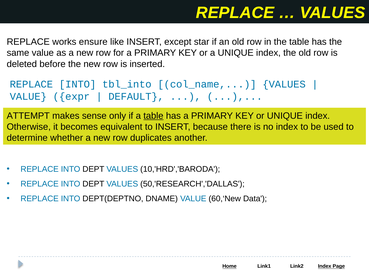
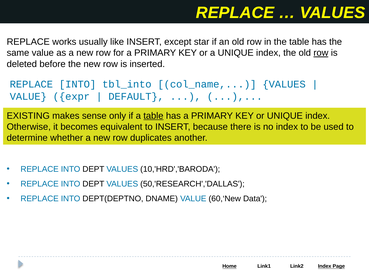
ensure: ensure -> usually (93, 42)
row underline: none -> present (321, 53)
ATTEMPT: ATTEMPT -> EXISTING (28, 116)
